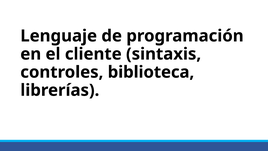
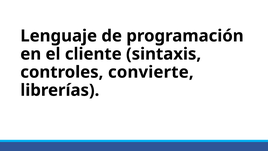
biblioteca: biblioteca -> convierte (151, 72)
